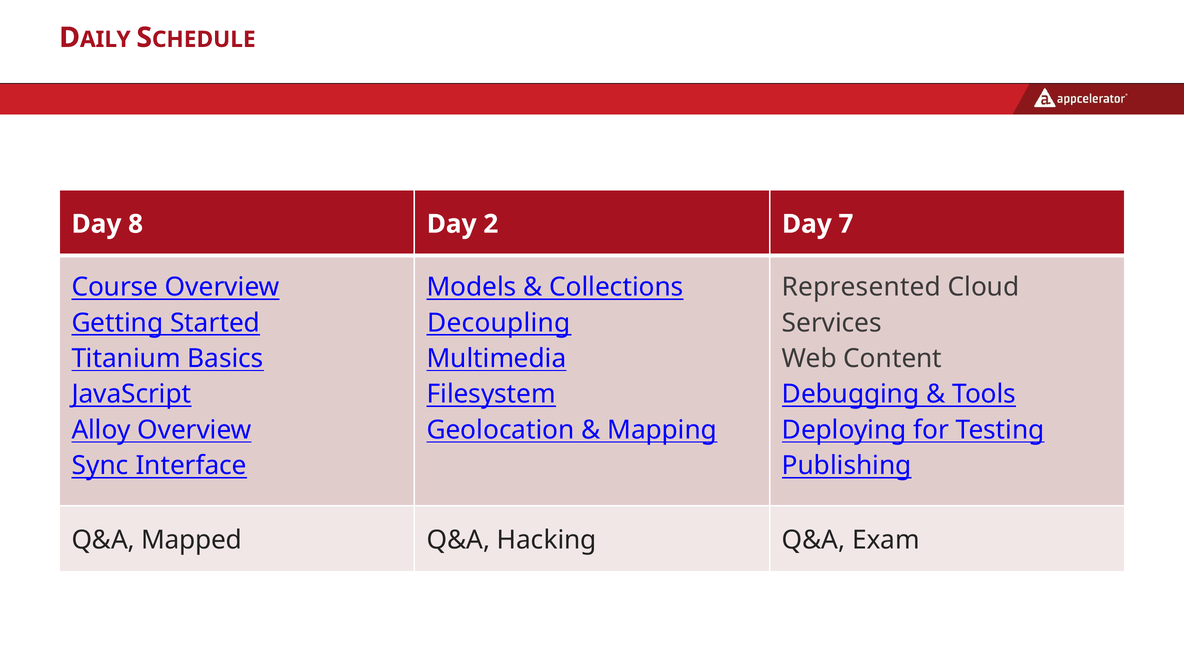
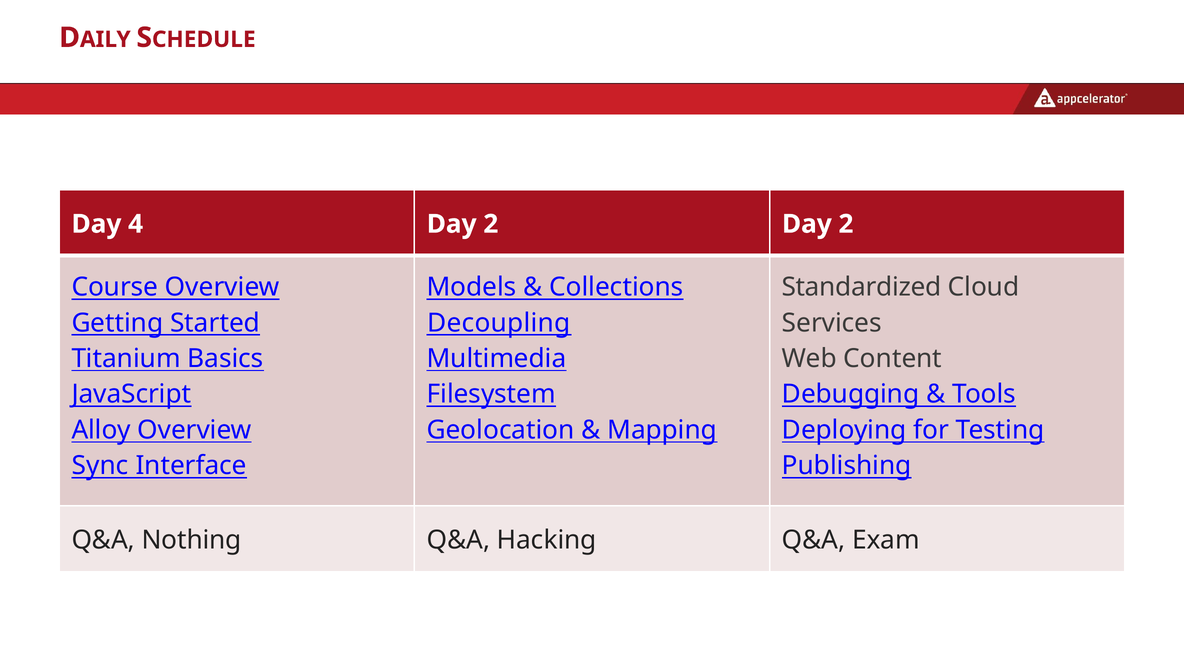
8: 8 -> 4 (136, 224)
2 Day 7: 7 -> 2 (846, 224)
Represented: Represented -> Standardized (862, 287)
Mapped: Mapped -> Nothing (192, 540)
